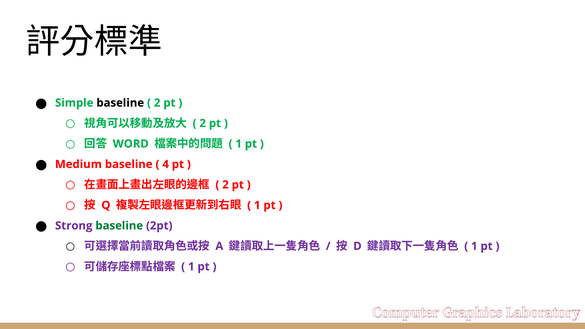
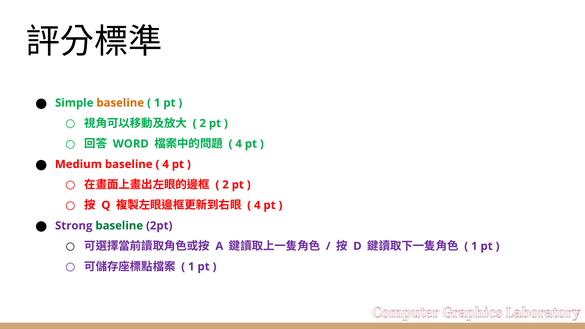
baseline colour: black -> orange (120, 103)
2: 2 -> 1 (157, 103)
1: 1 -> 4 (239, 144)
1: 1 -> 4 (257, 205)
